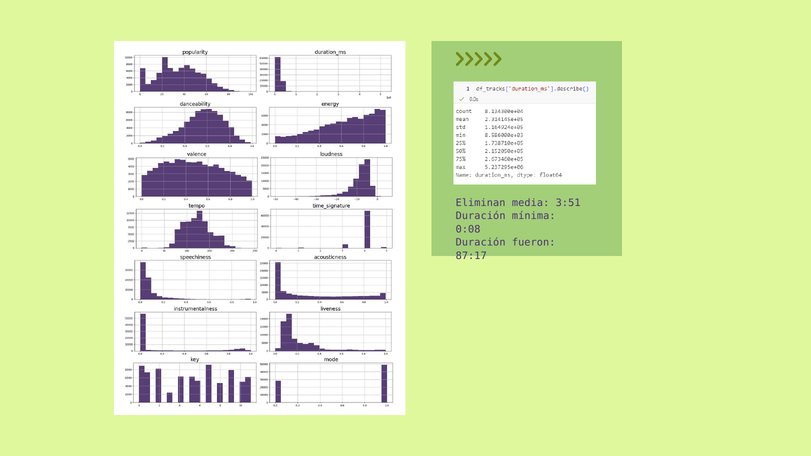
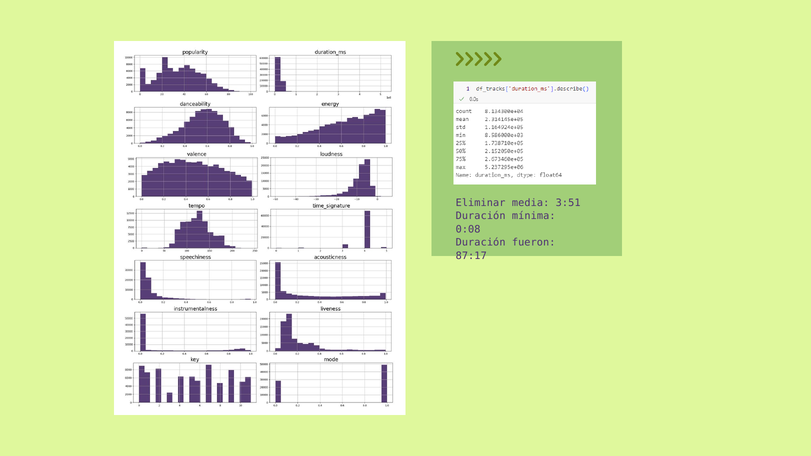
Eliminan: Eliminan -> Eliminar (481, 203)
